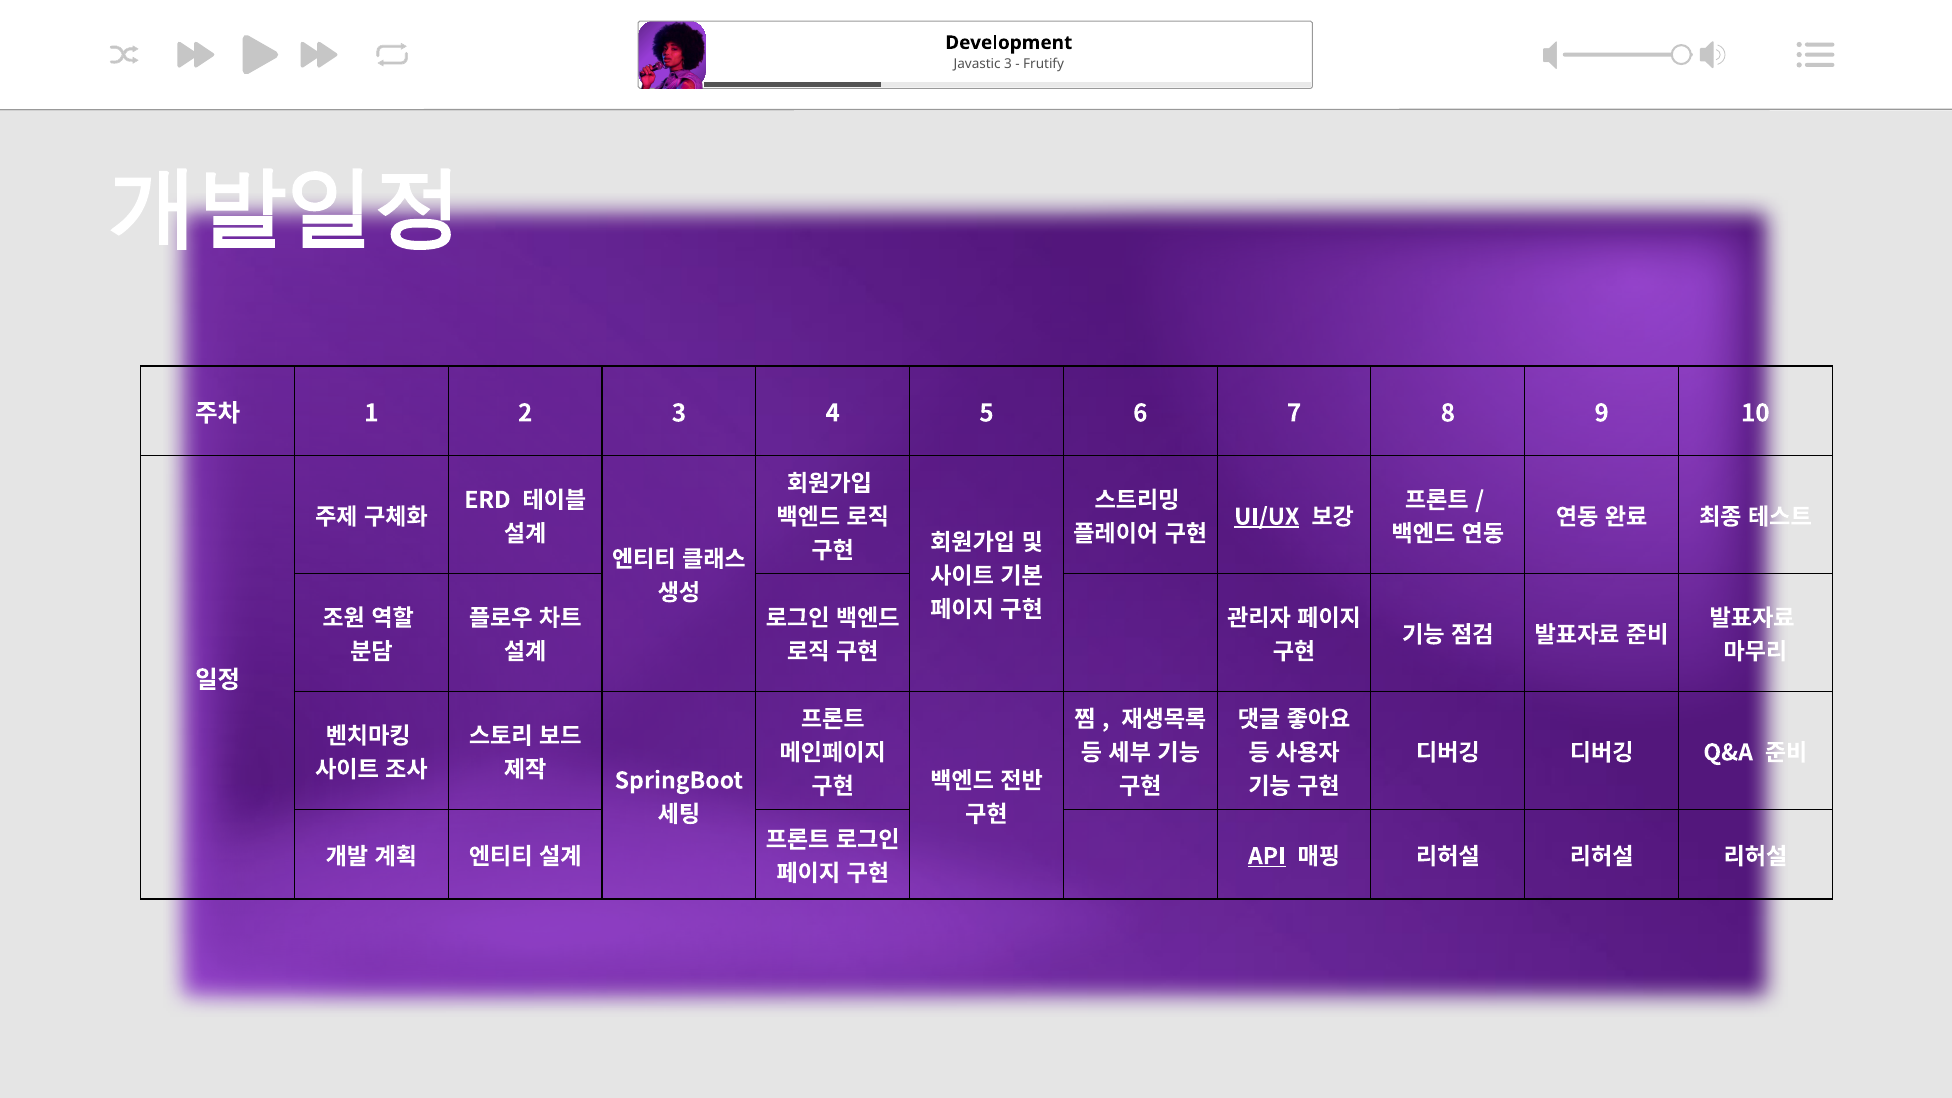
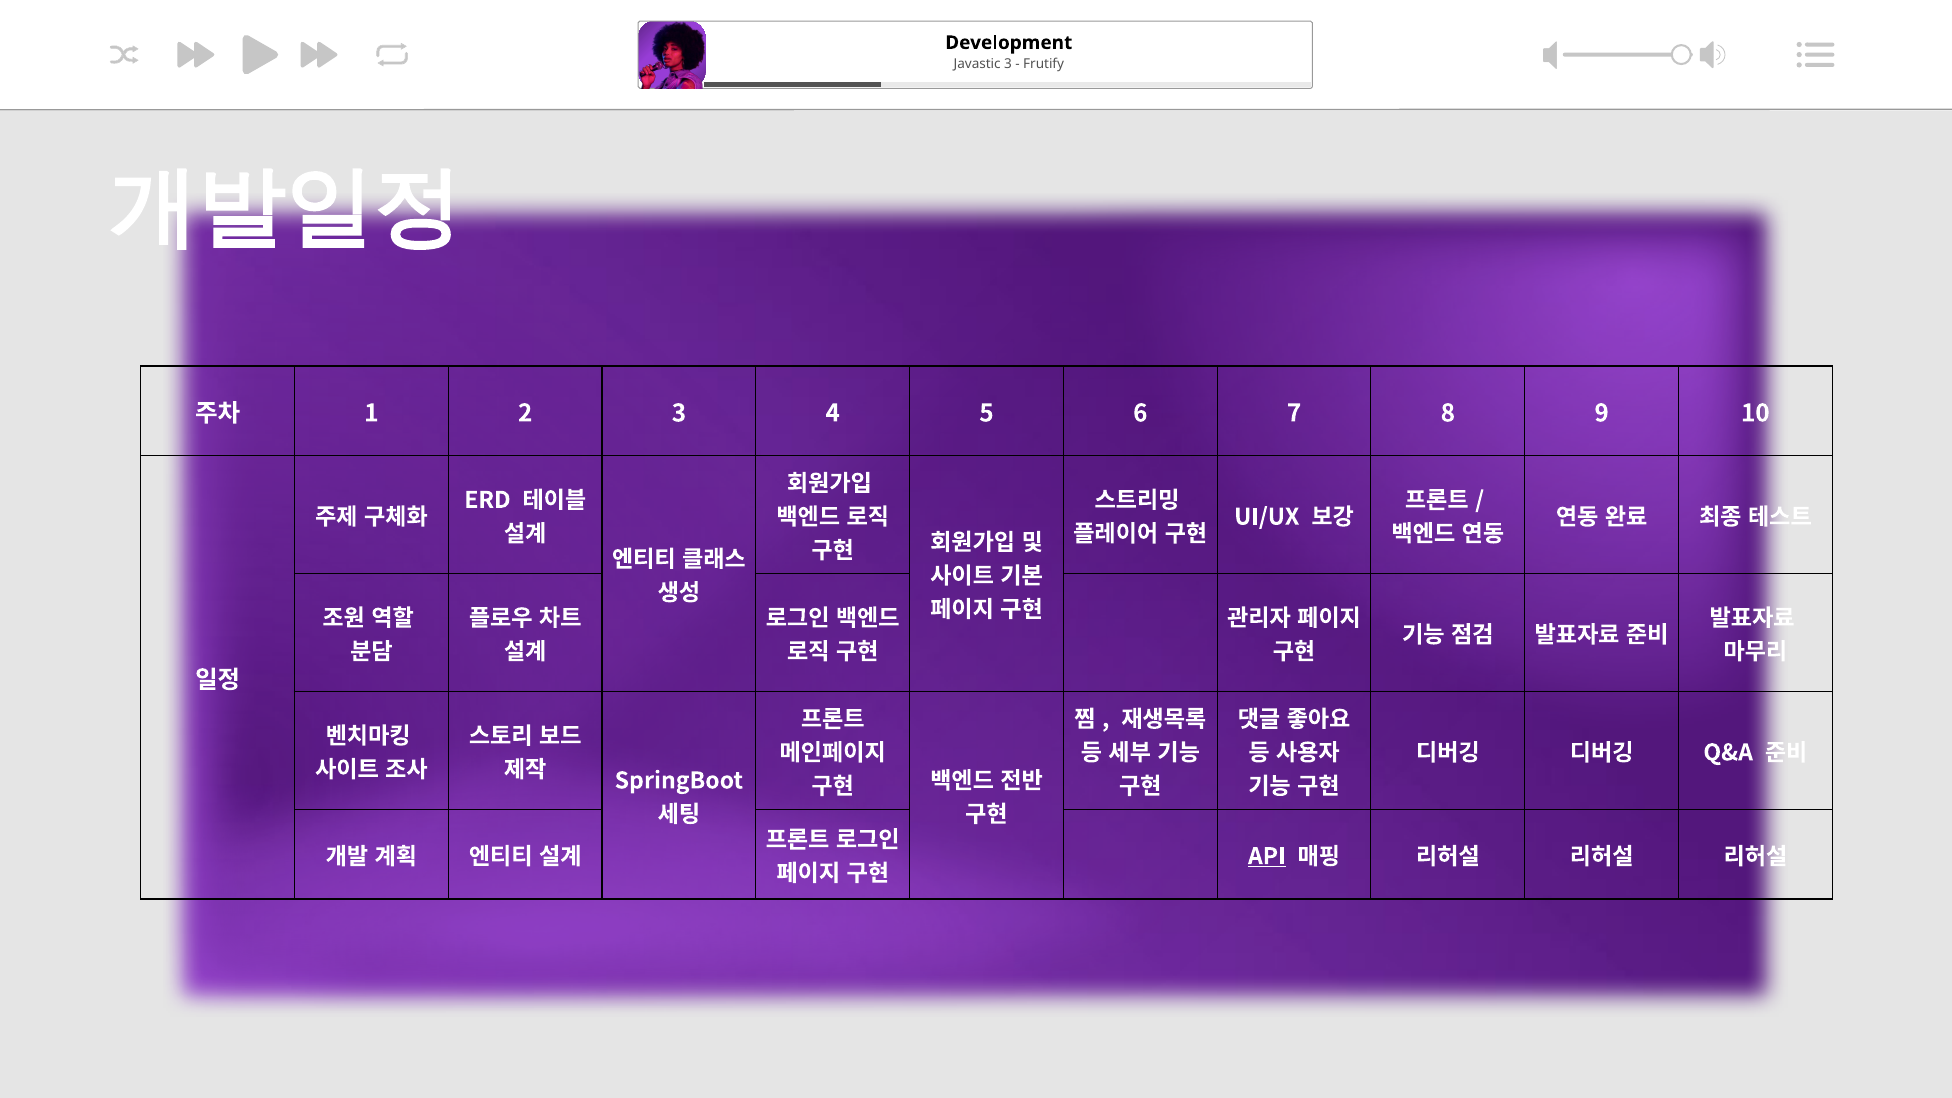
UI/UX underline: present -> none (1267, 517)
